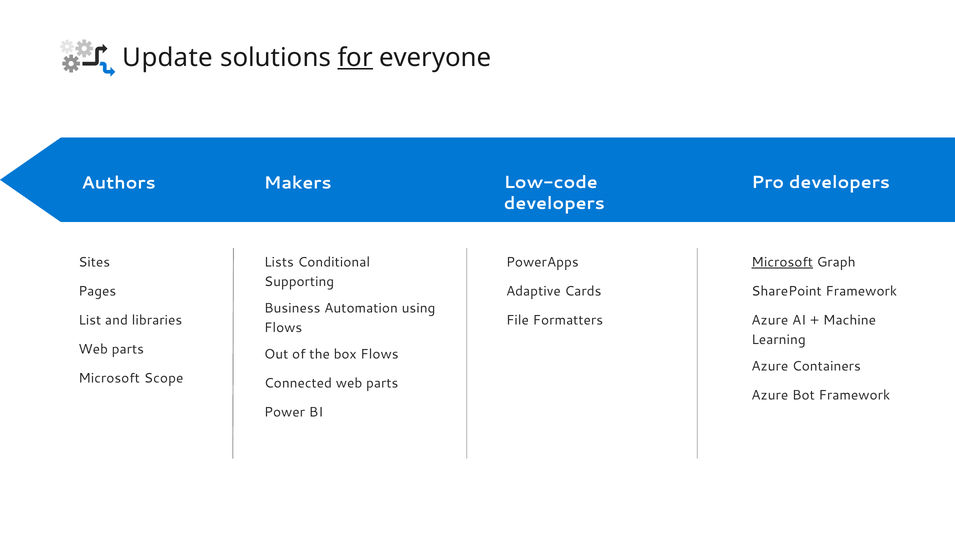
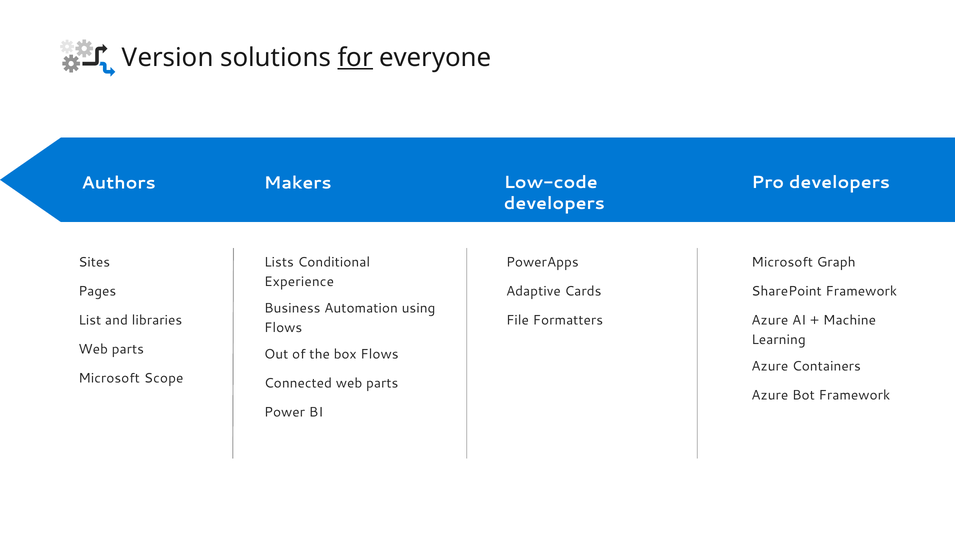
Update: Update -> Version (168, 58)
Microsoft underline: present -> none (782, 262)
Supporting: Supporting -> Experience (299, 282)
